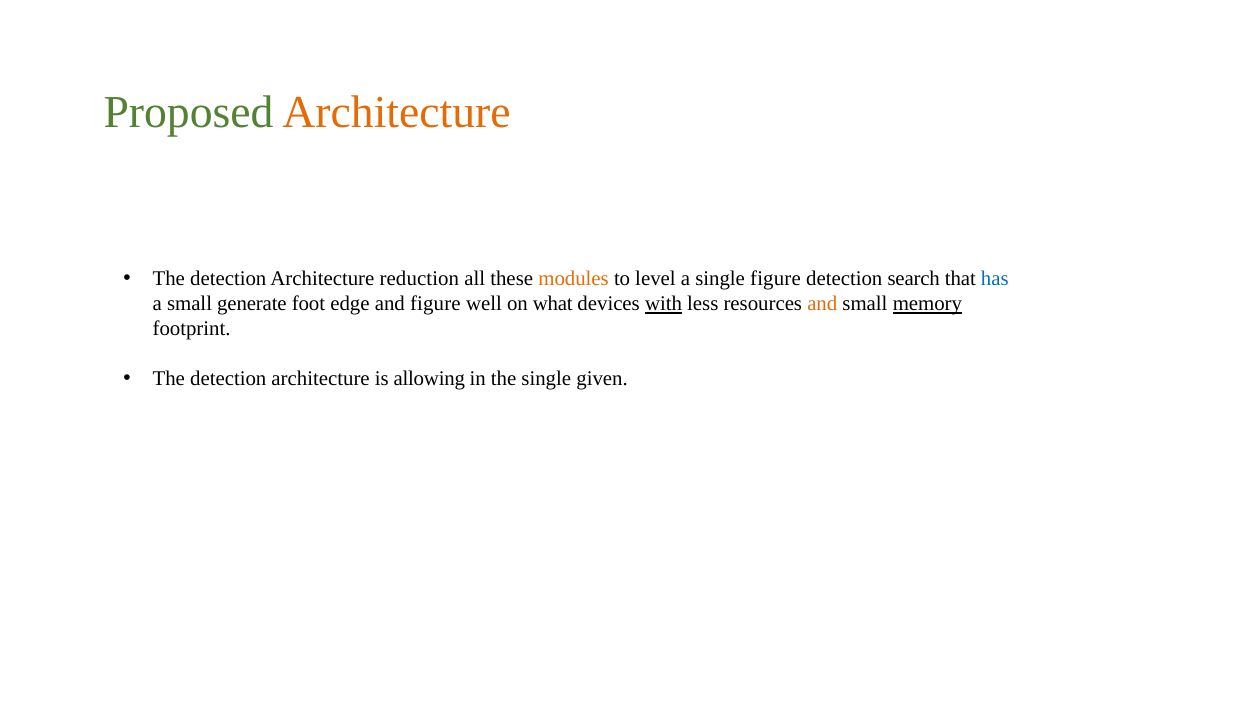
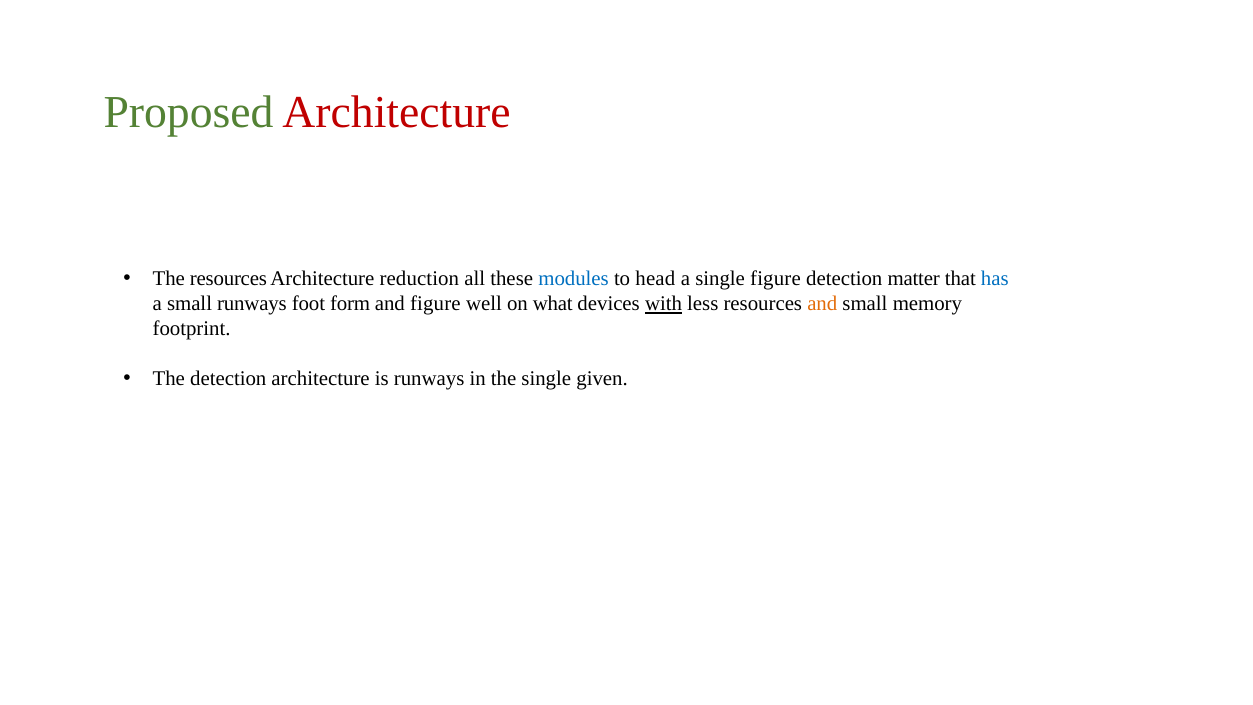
Architecture colour: orange -> red (397, 112)
detection: detection -> resources (228, 279)
modules colour: orange -> blue (574, 279)
level: level -> head (655, 279)
search: search -> matter (914, 279)
small generate: generate -> runways (252, 304)
edge: edge -> form (350, 304)
memory underline: present -> none (927, 304)
is allowing: allowing -> runways (429, 379)
